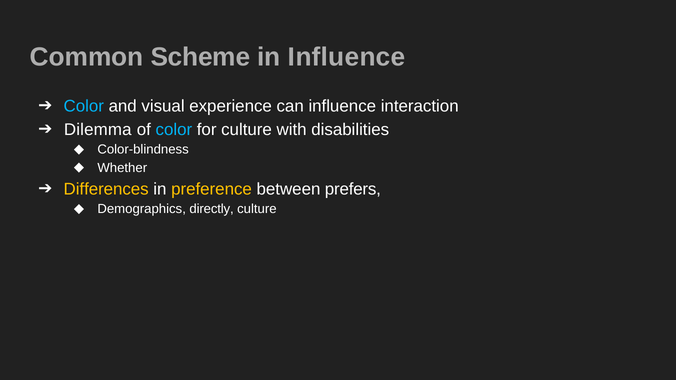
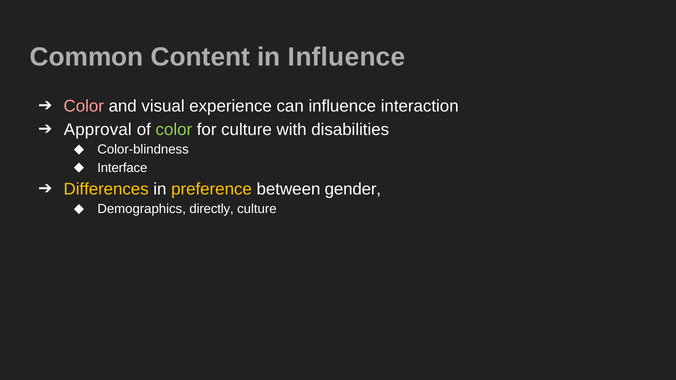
Scheme: Scheme -> Content (200, 57)
Color colour: light blue -> pink (84, 106)
Dilemma: Dilemma -> Approval (98, 130)
color colour: light blue -> light green (174, 130)
Whether: Whether -> Interface (122, 168)
prefers: prefers -> gender (353, 189)
